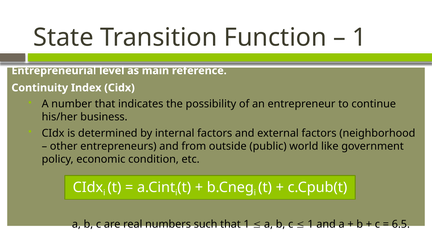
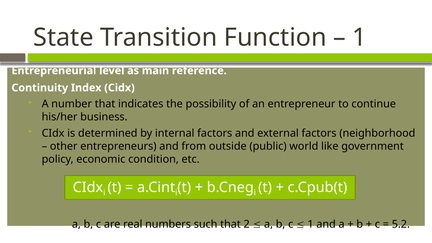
that 1: 1 -> 2 (247, 224)
6.5: 6.5 -> 5.2 (401, 224)
